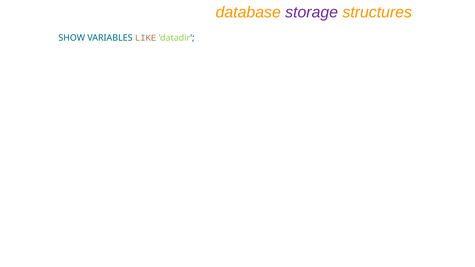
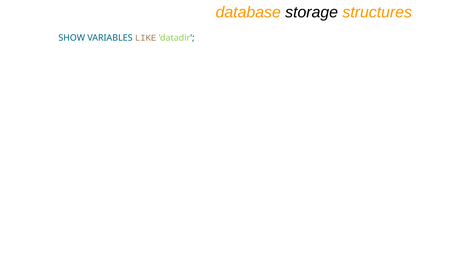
storage colour: purple -> black (312, 12)
